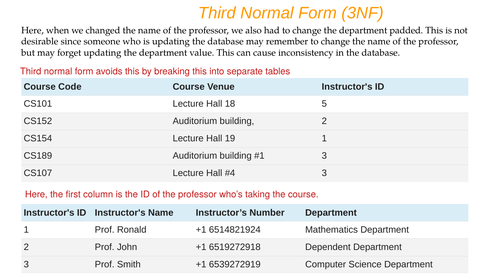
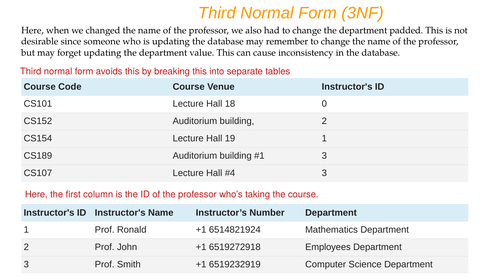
5: 5 -> 0 (324, 104)
Dependent: Dependent -> Employees (328, 247)
6539272919: 6539272919 -> 6519232919 (235, 264)
